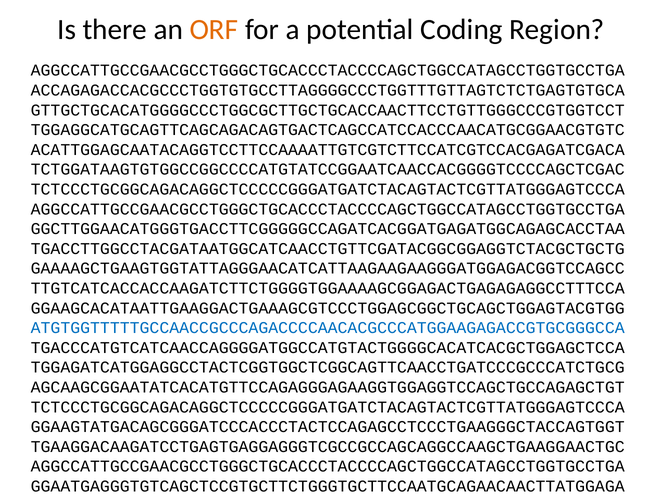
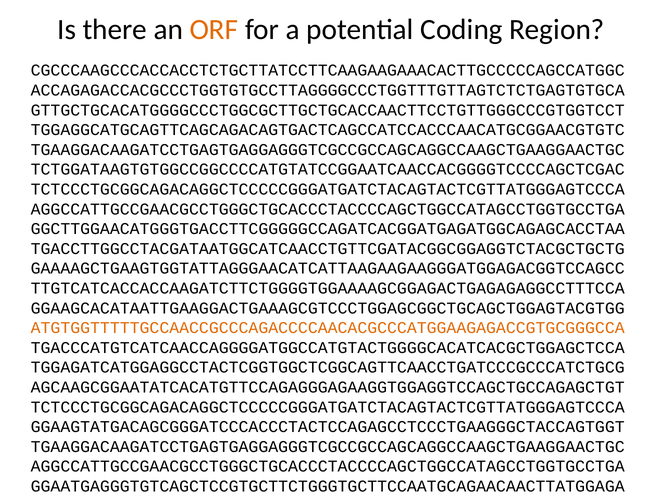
AGGCCATTGCCGAACGCCTGGGCTGCACCCTACCCCAGCTGGCCATAGCCTGGTGCCTGA: AGGCCATTGCCGAACGCCTGGGCTGCACCCTACCCCAGCTGGCCATAGCCTGGTGCCTGA -> CGCCCAAGCCCACCACCTCTGCTTATCCTTCAAGAAGAAACACTTGCCCCCAGCCATGGC (328, 70)
ACATTGGAGCAATACAGGTCCTTCCAAAATTGTCGTCTTCCATCGTCCACGAGATCGACA: ACATTGGAGCAATACAGGTCCTTCCAAAATTGTCGTCTTCCATCGTCCACGAGATCGACA -> TGAAGGACAAGATCCTGAGTGAGGAGGGTCGCCGCCAGCAGGCCAAGCTGAAGGAACTGC (328, 150)
ATGTGGTTTTTGCCAACCGCCCAGACCCCAACACGCCCATGGAAGAGACCGTGCGGGCCA colour: blue -> orange (328, 328)
